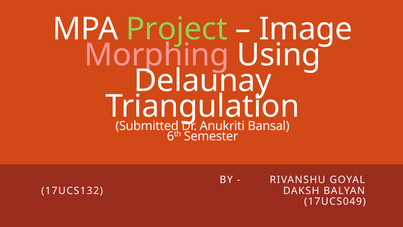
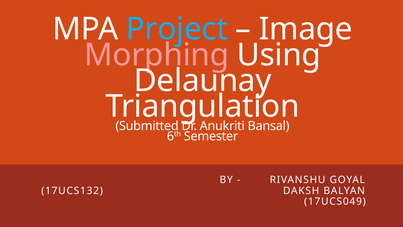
Project colour: light green -> light blue (177, 29)
